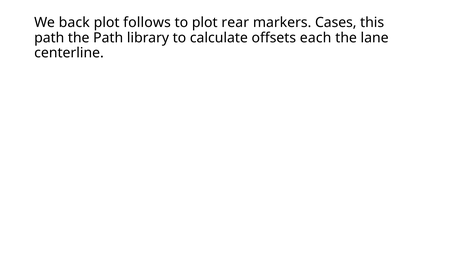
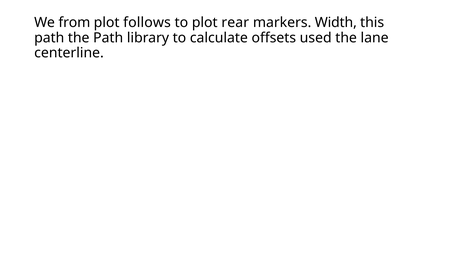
back: back -> from (74, 23)
Cases: Cases -> Width (336, 23)
each: each -> used (316, 38)
